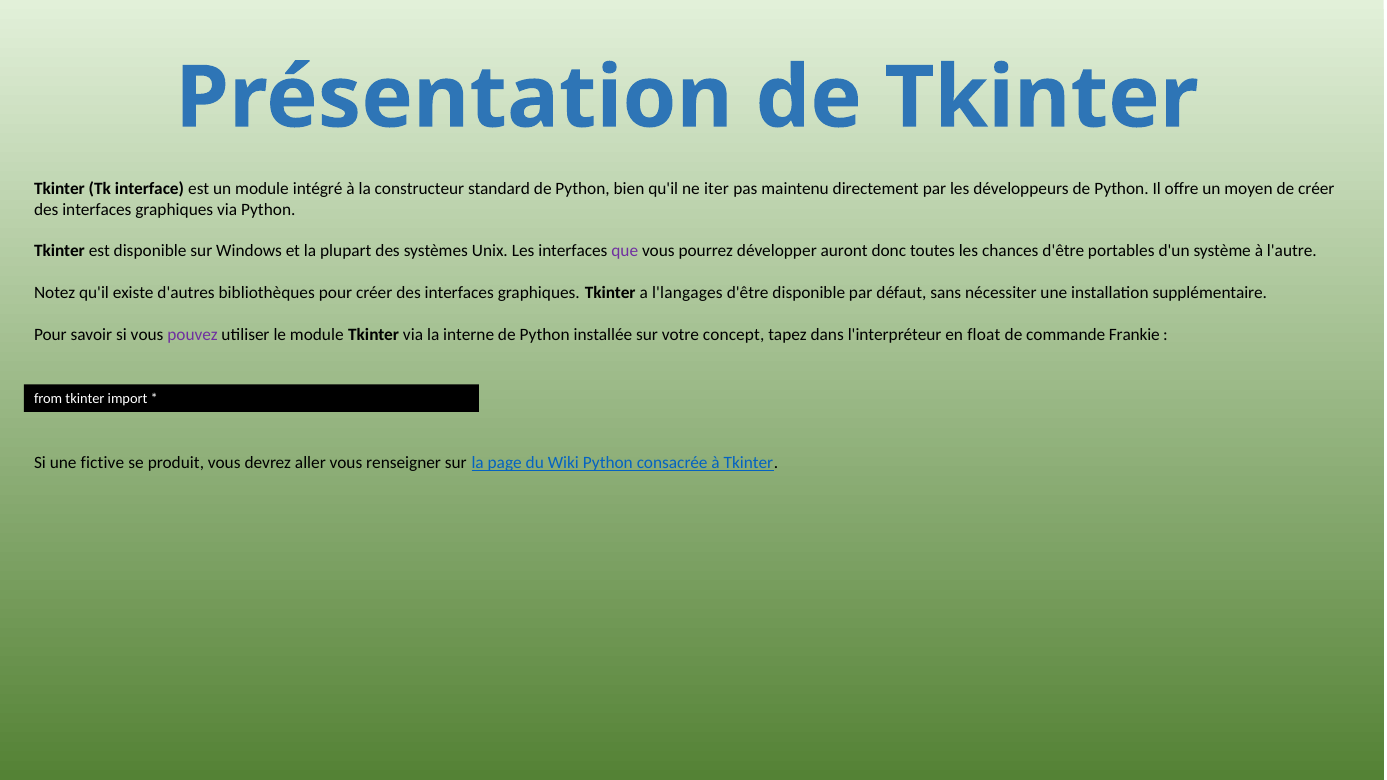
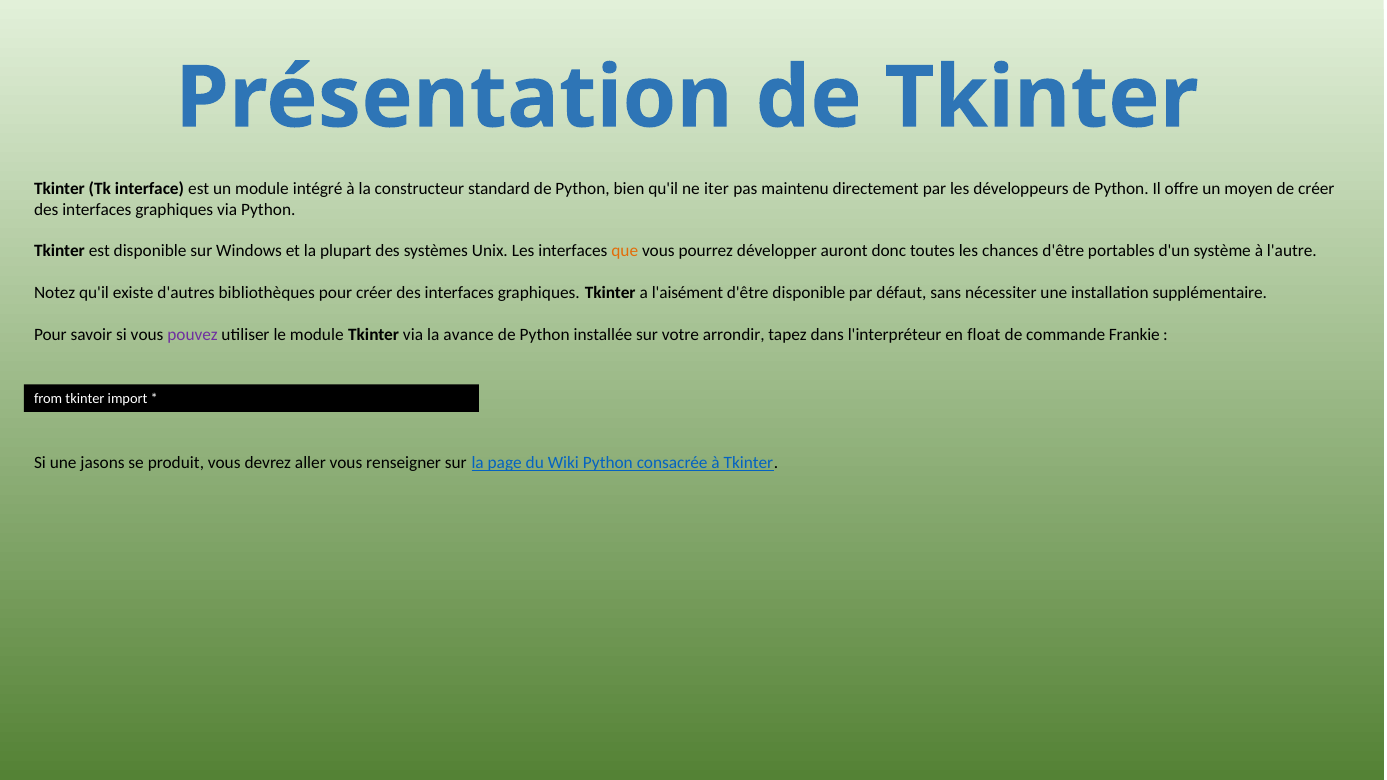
que colour: purple -> orange (625, 251)
l'langages: l'langages -> l'aisément (688, 293)
interne: interne -> avance (469, 334)
concept: concept -> arrondir (734, 334)
fictive: fictive -> jasons (103, 463)
